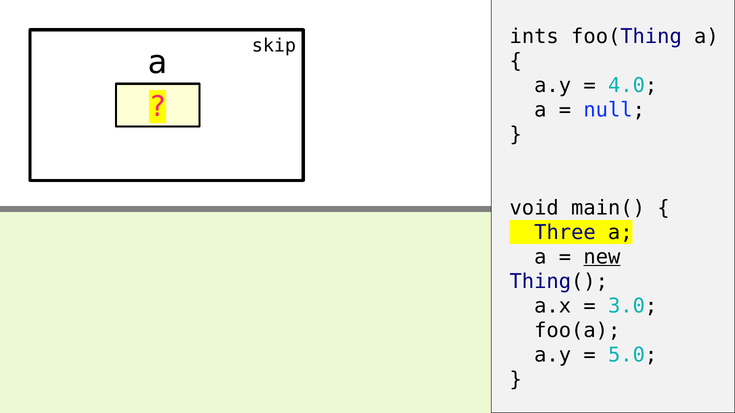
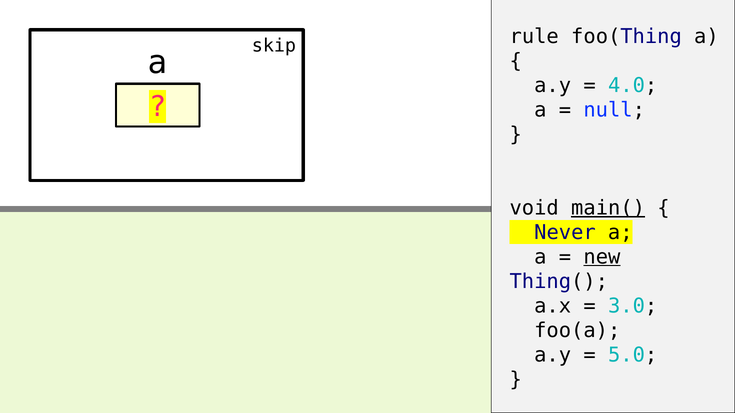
ints: ints -> rule (534, 37)
main( underline: none -> present (608, 208)
Three: Three -> Never (565, 233)
